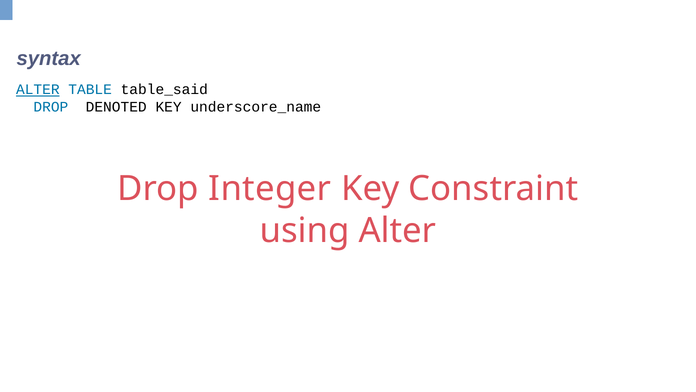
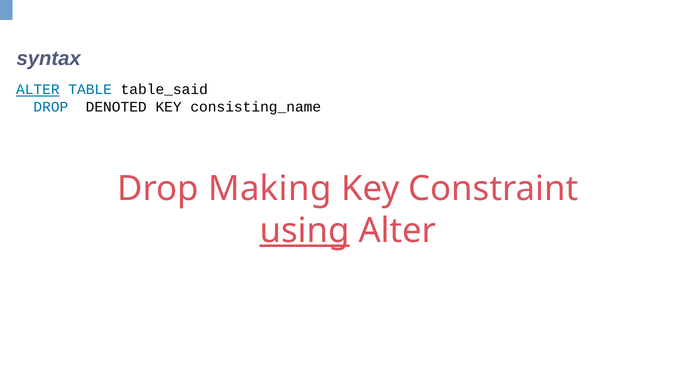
underscore_name: underscore_name -> consisting_name (256, 107)
Integer: Integer -> Making (270, 189)
using underline: none -> present (305, 230)
